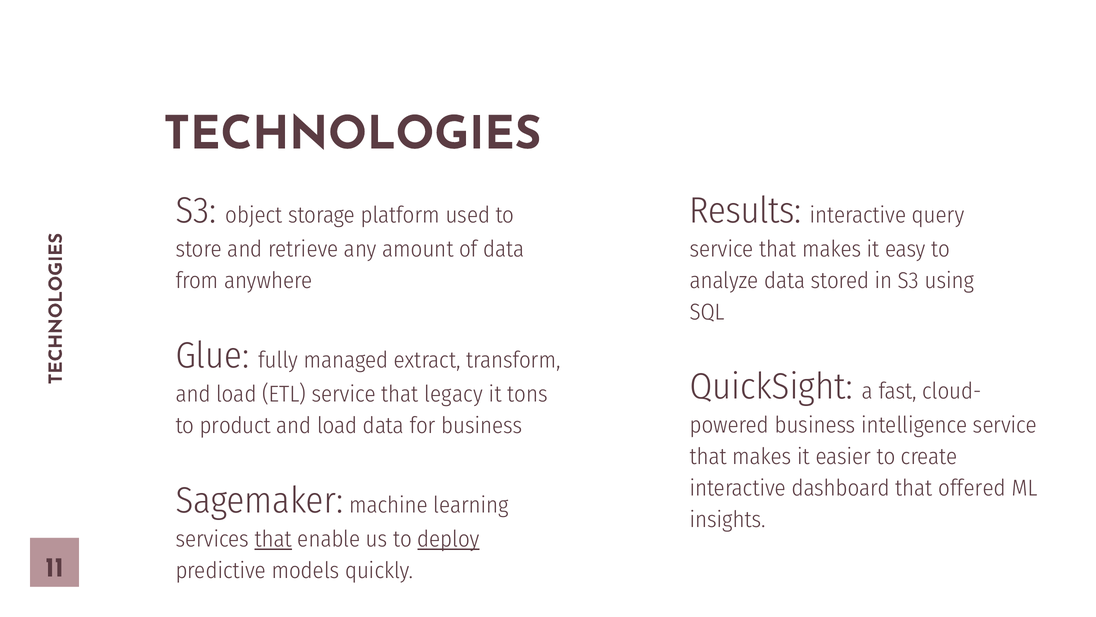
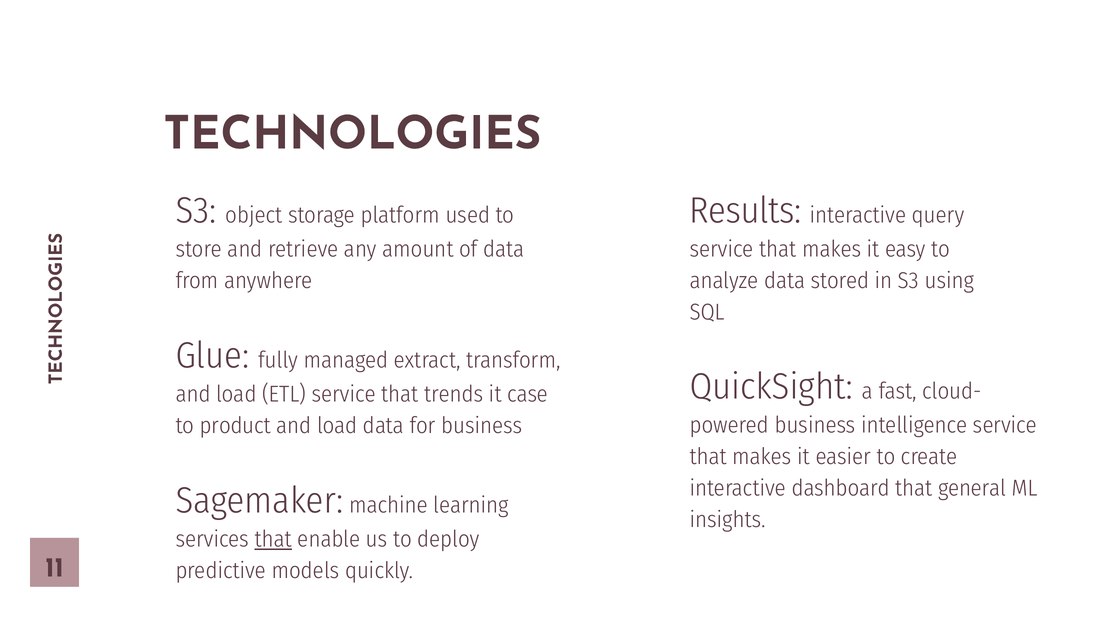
legacy: legacy -> trends (454, 394)
tons: tons -> case (528, 394)
offered: offered -> general (972, 488)
deploy underline: present -> none (448, 539)
